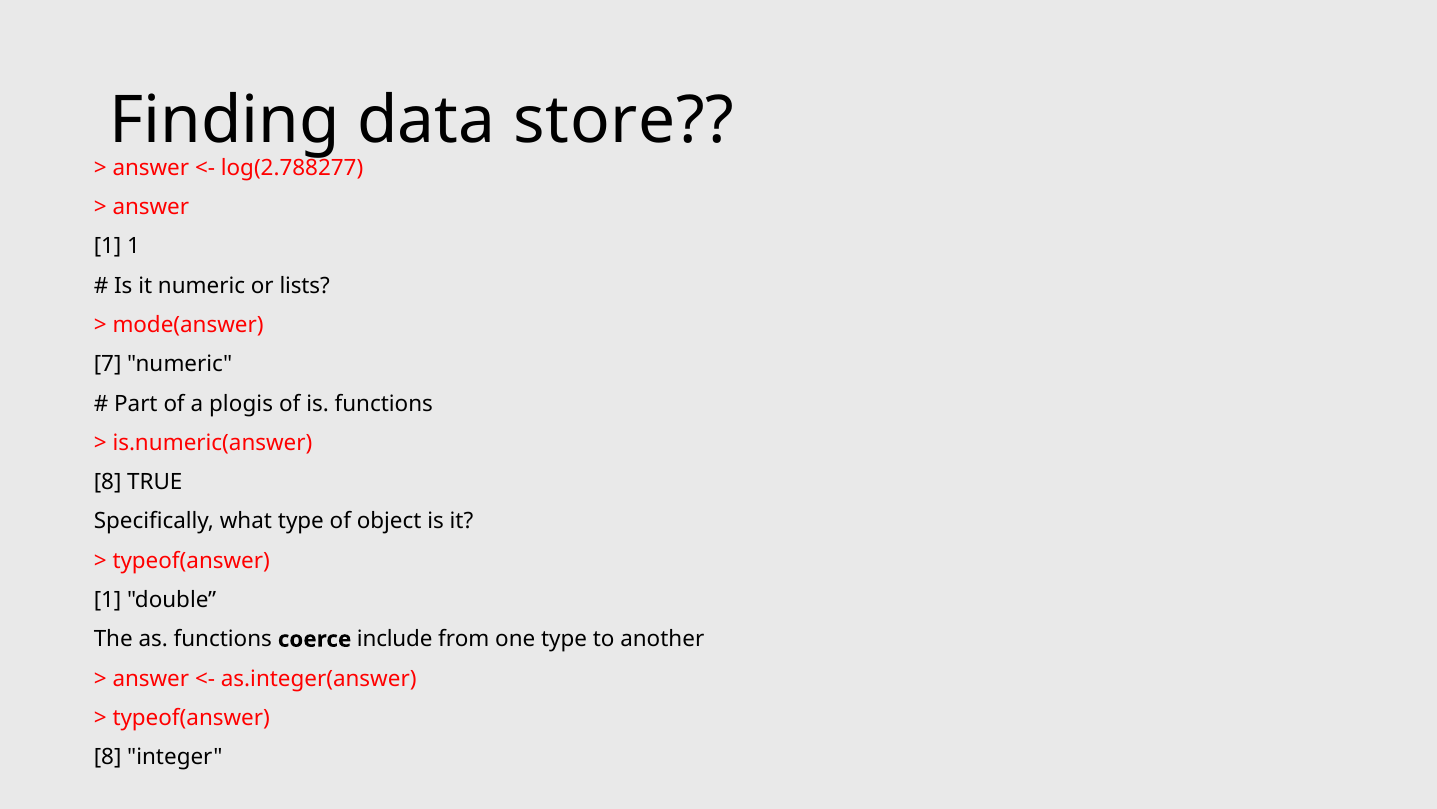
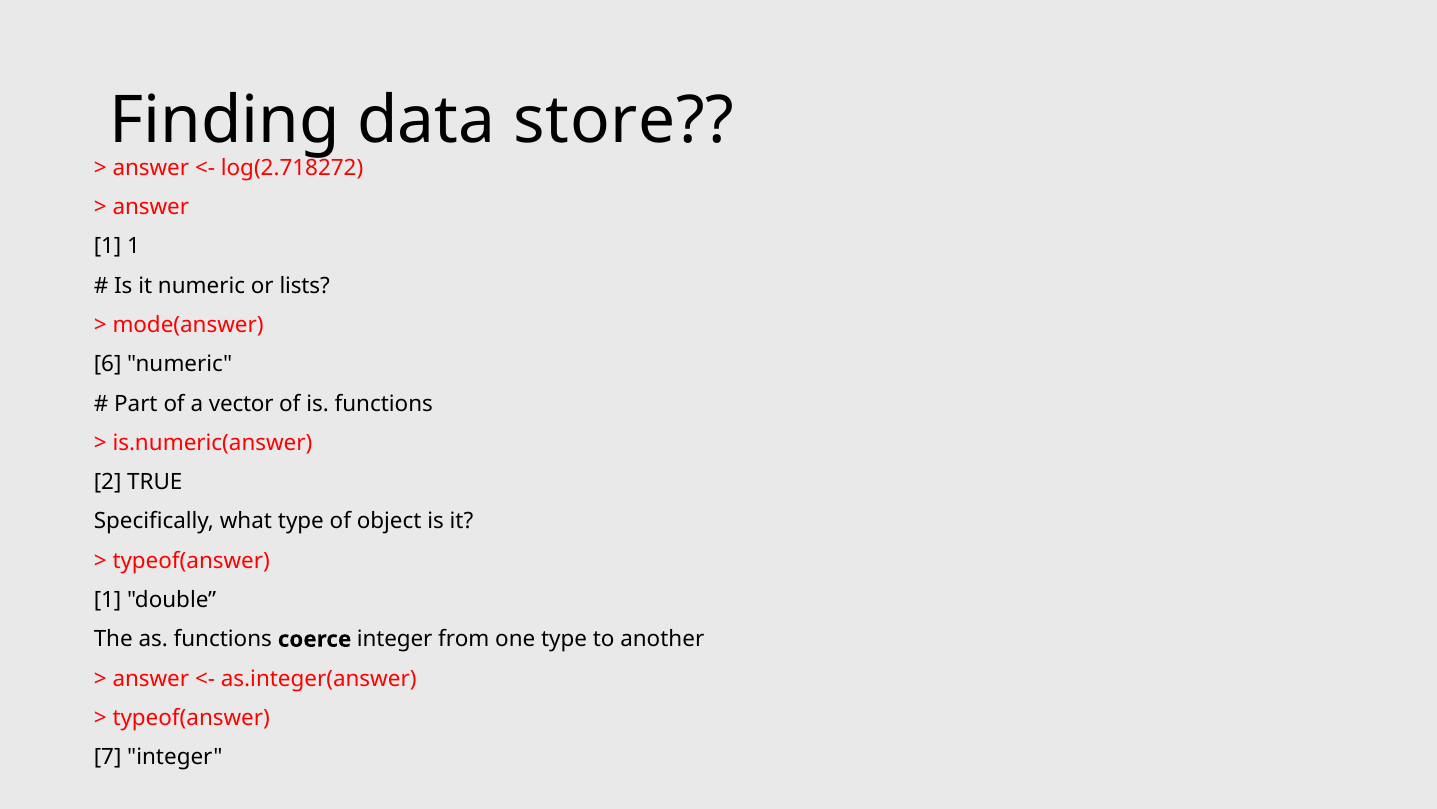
log(2.788277: log(2.788277 -> log(2.718272 (292, 168)
7: 7 -> 6 (108, 364)
plogis: plogis -> vector (241, 403)
8: 8 -> 2 (108, 482)
coerce include: include -> integer (395, 639)
8: 8 -> 7 (108, 757)
